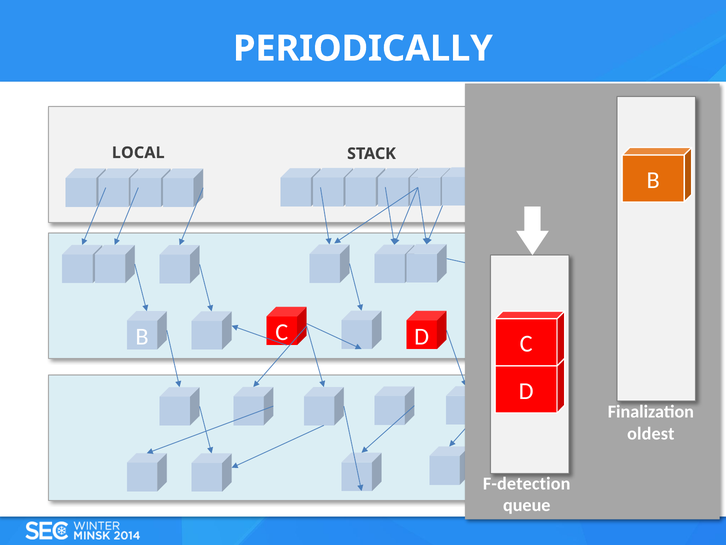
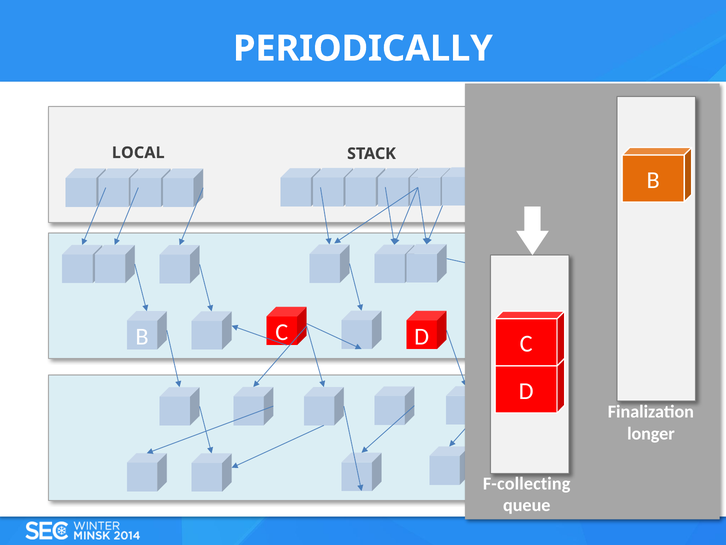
oldest: oldest -> longer (651, 433)
F-detection: F-detection -> F-collecting (527, 483)
